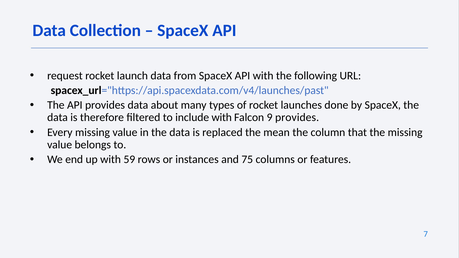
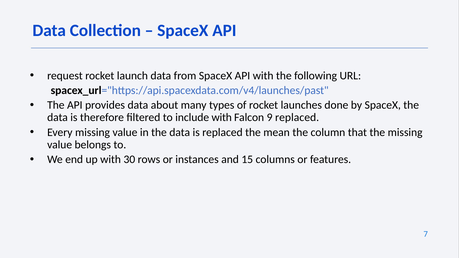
9 provides: provides -> replaced (297, 118)
59: 59 -> 30 (129, 160)
75: 75 -> 15 (247, 160)
